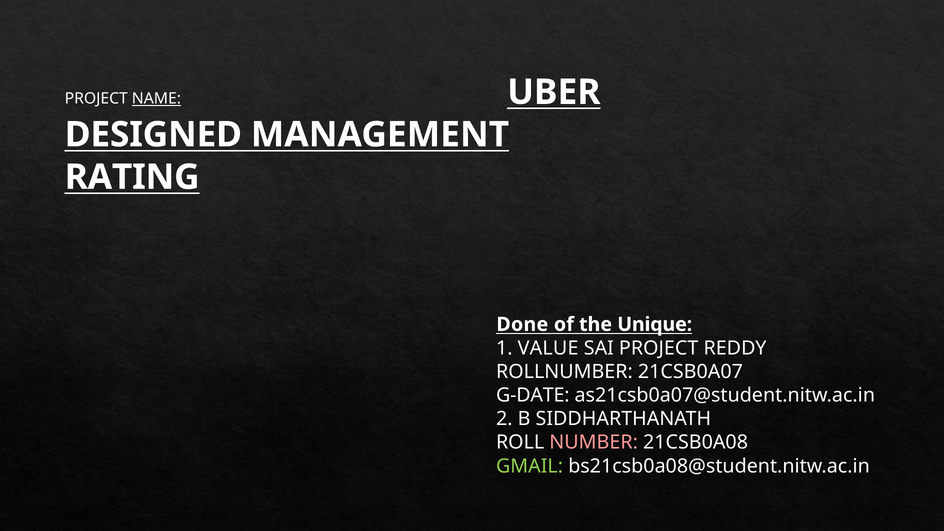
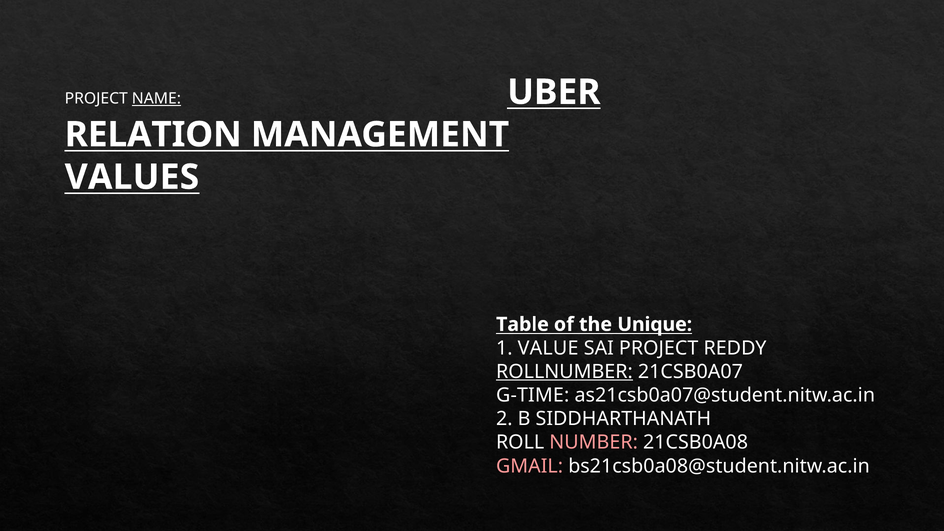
DESIGNED: DESIGNED -> RELATION (153, 135)
RATING: RATING -> VALUES (132, 177)
Done: Done -> Table (522, 324)
ROLLNUMBER underline: none -> present (564, 372)
G-DATE: G-DATE -> G-TIME (533, 395)
GMAIL colour: light green -> pink (530, 466)
